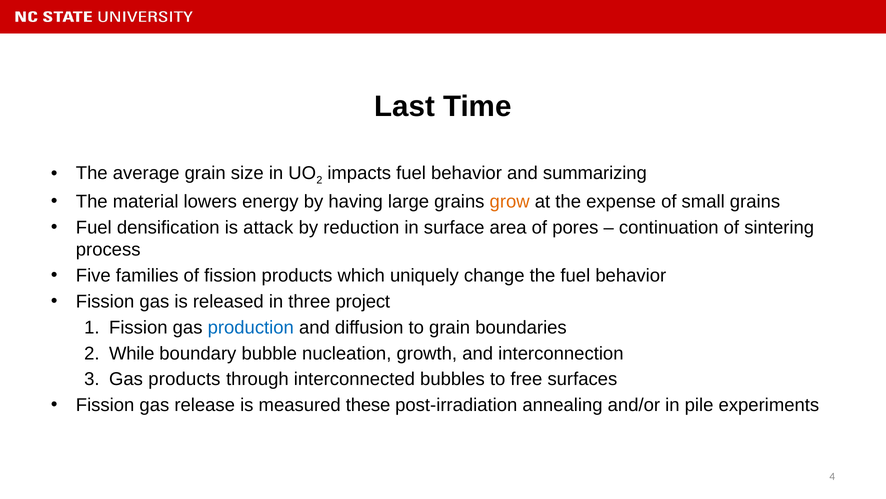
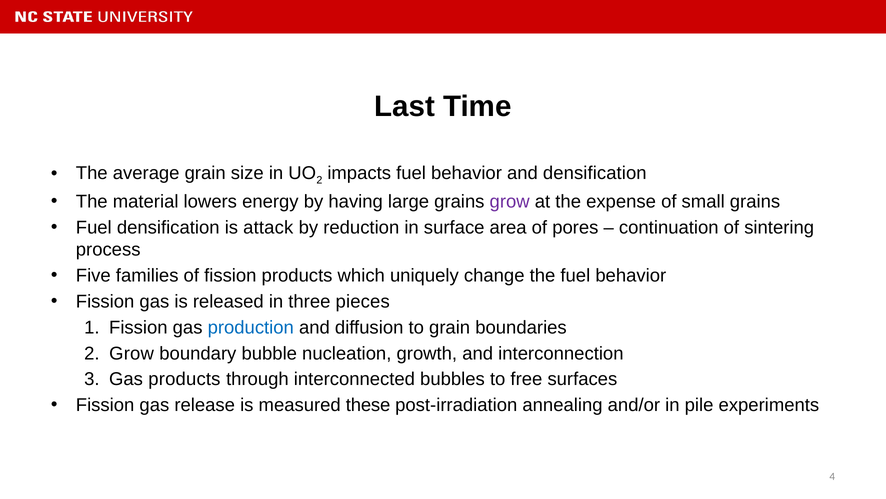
and summarizing: summarizing -> densification (595, 173)
grow colour: orange -> purple (510, 202)
project: project -> pieces (363, 301)
While: While -> Grow (132, 353)
